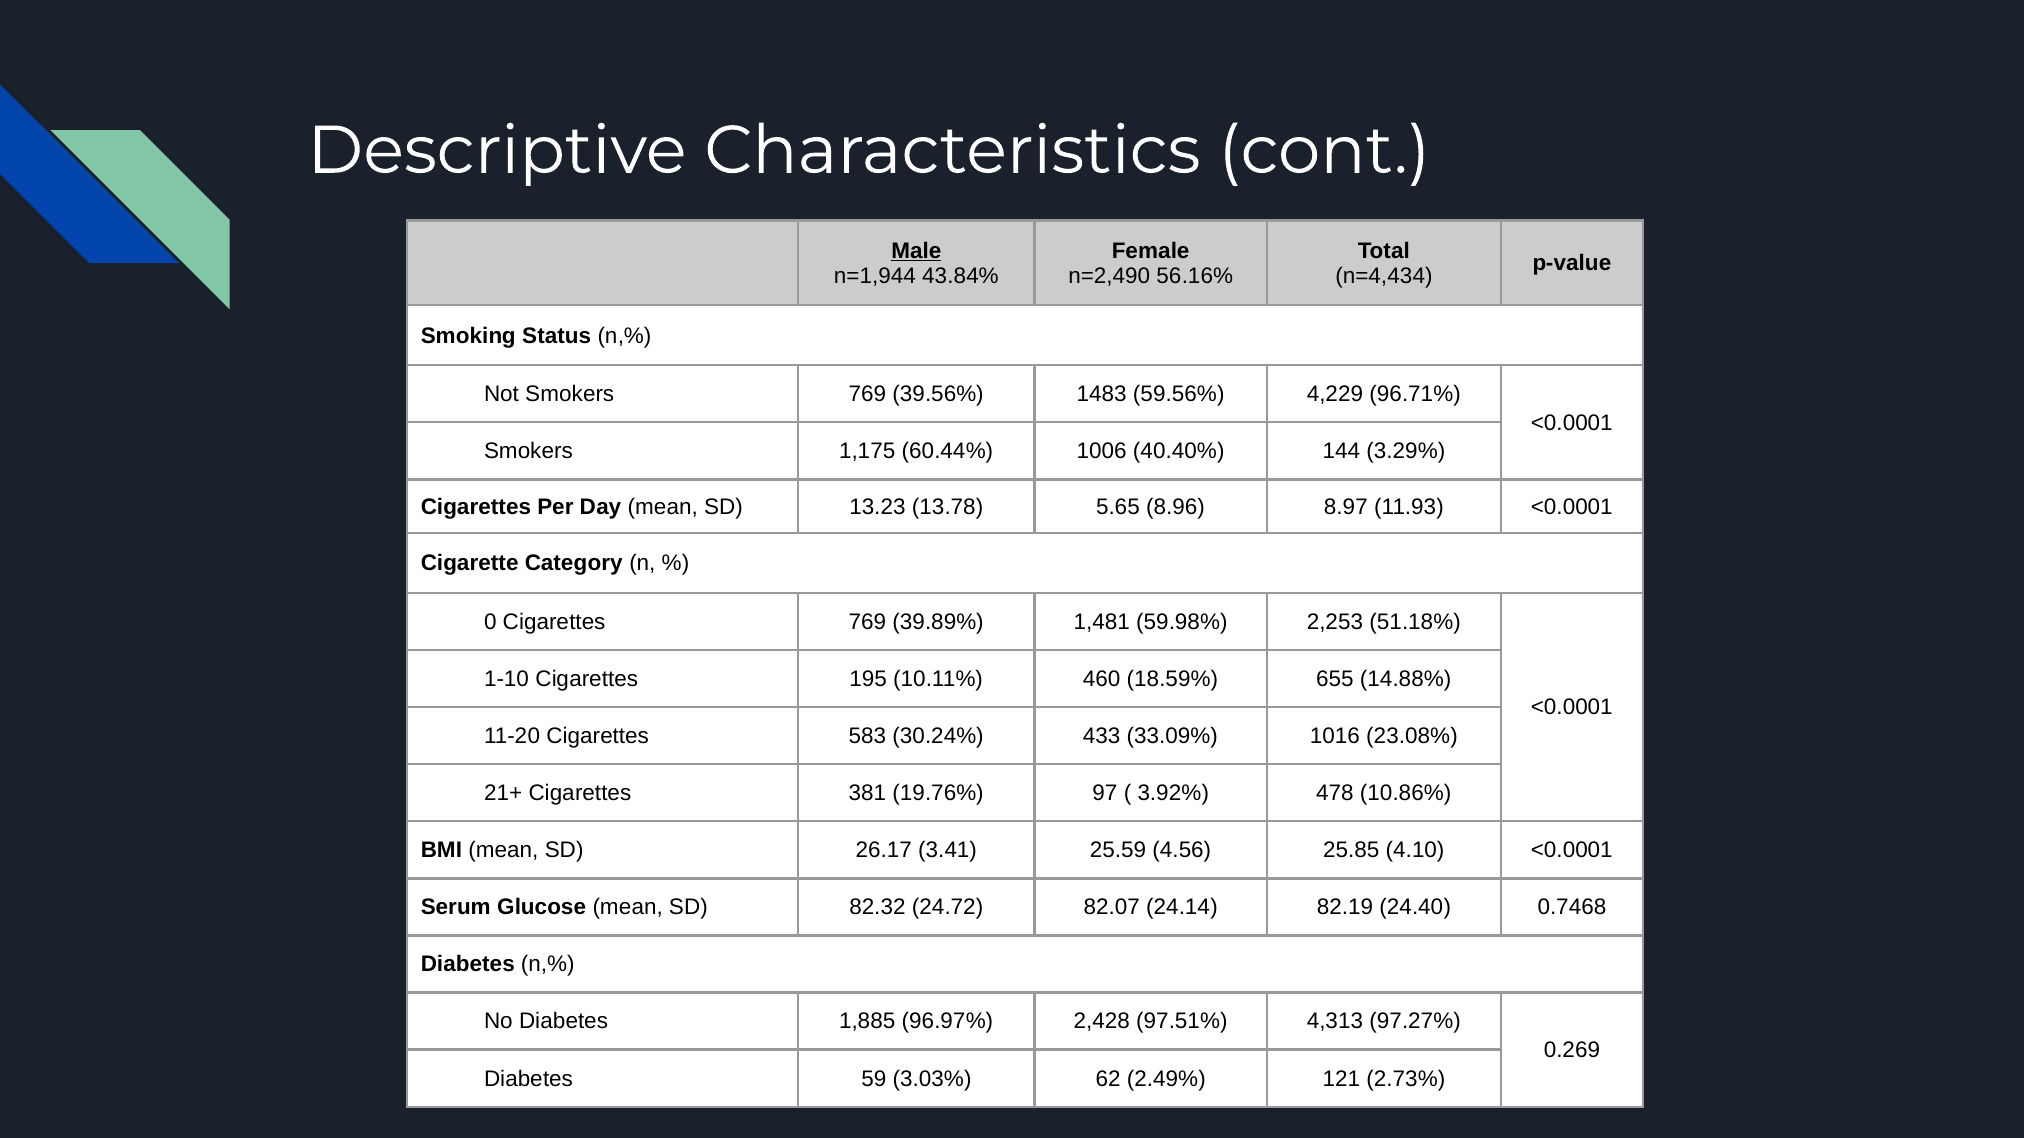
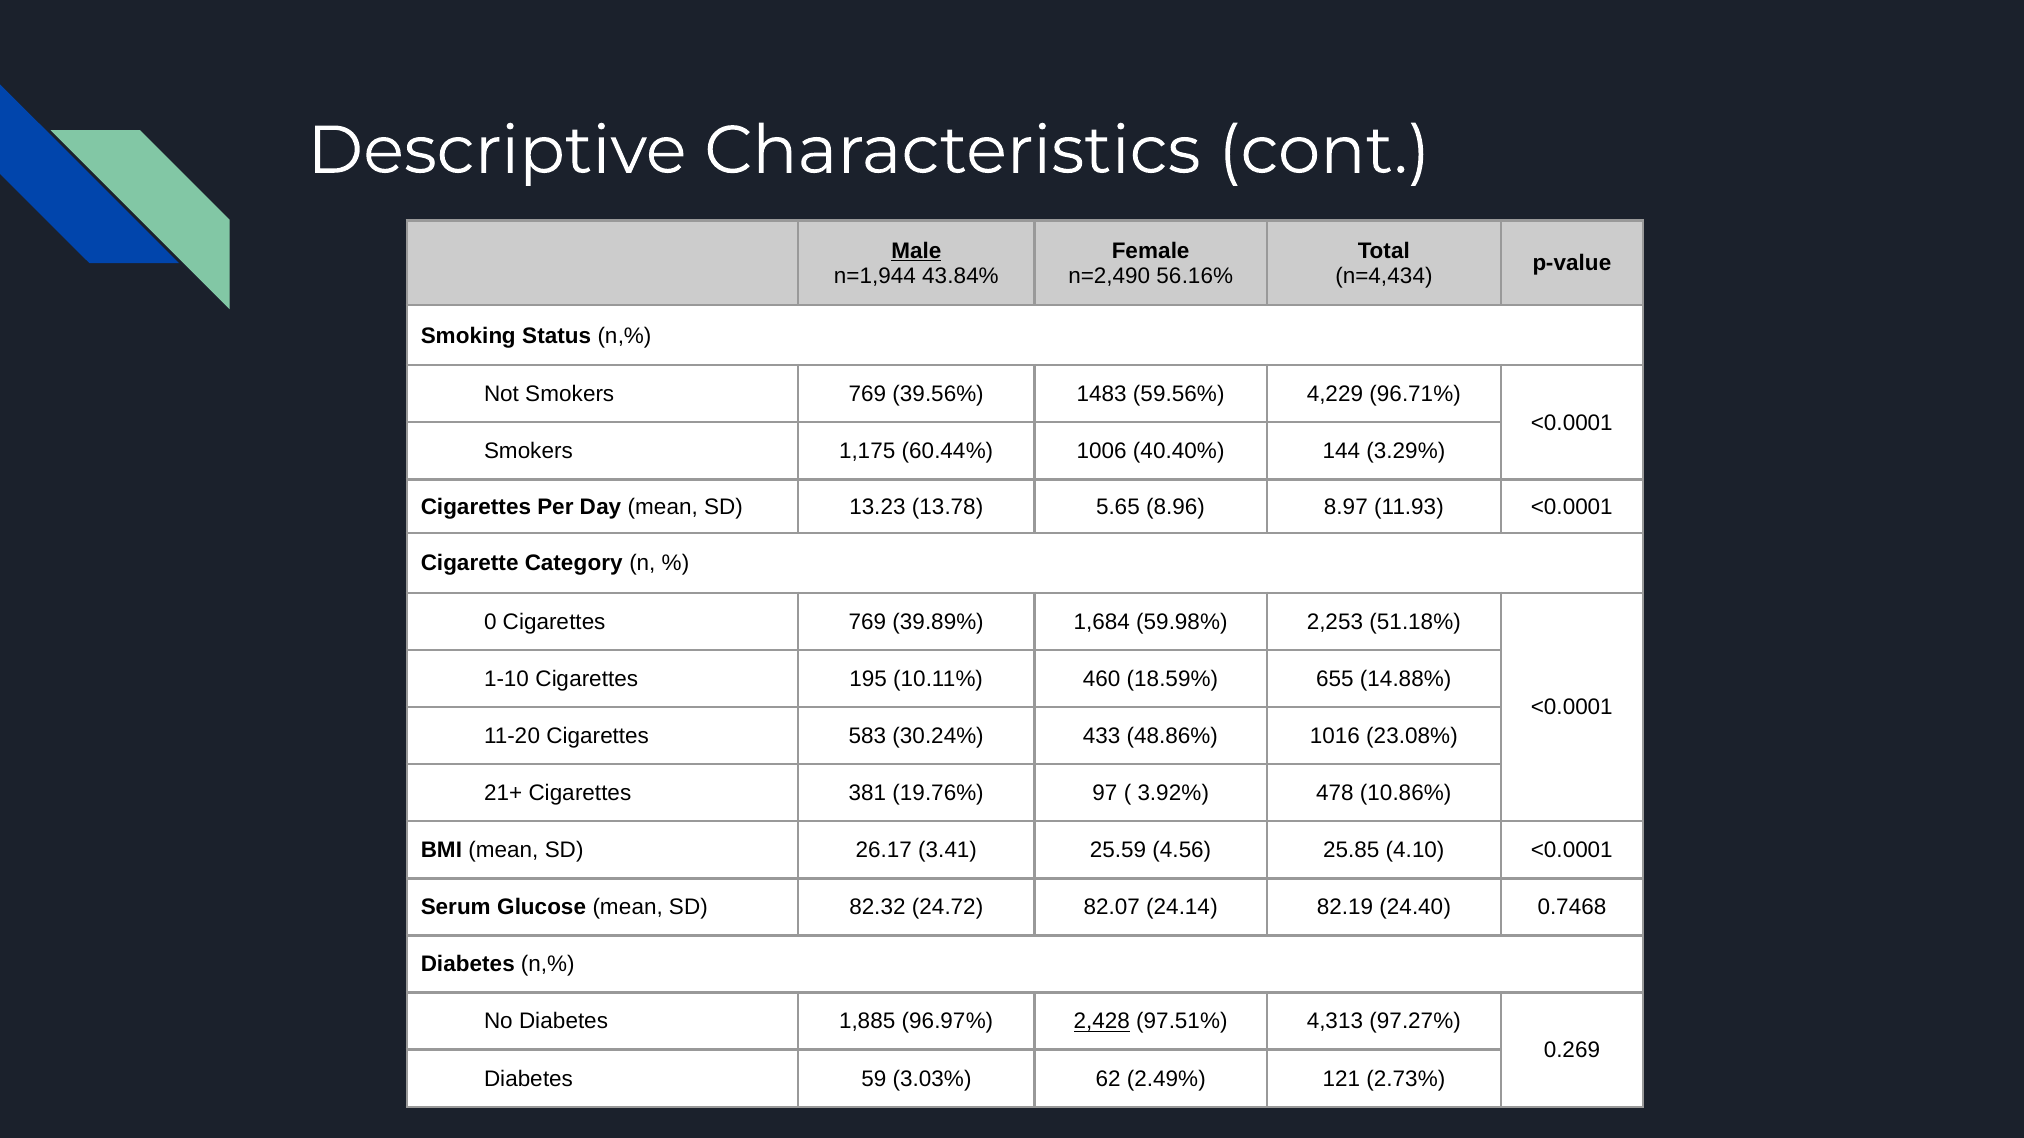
1,481: 1,481 -> 1,684 (1102, 622)
33.09%: 33.09% -> 48.86% (1172, 736)
2,428 underline: none -> present (1102, 1022)
